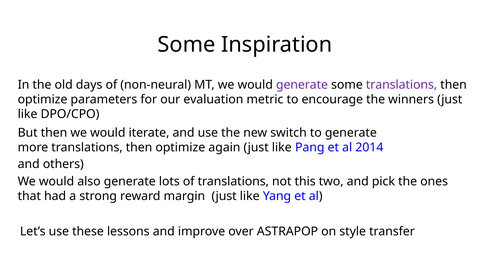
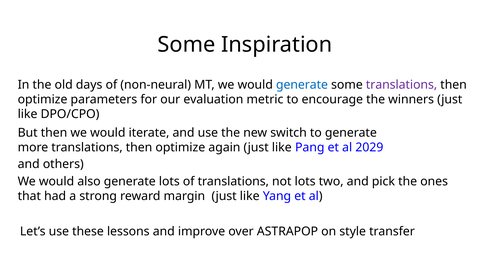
generate colour: purple -> blue (302, 85)
2014: 2014 -> 2029 (369, 147)
not this: this -> lots (305, 181)
